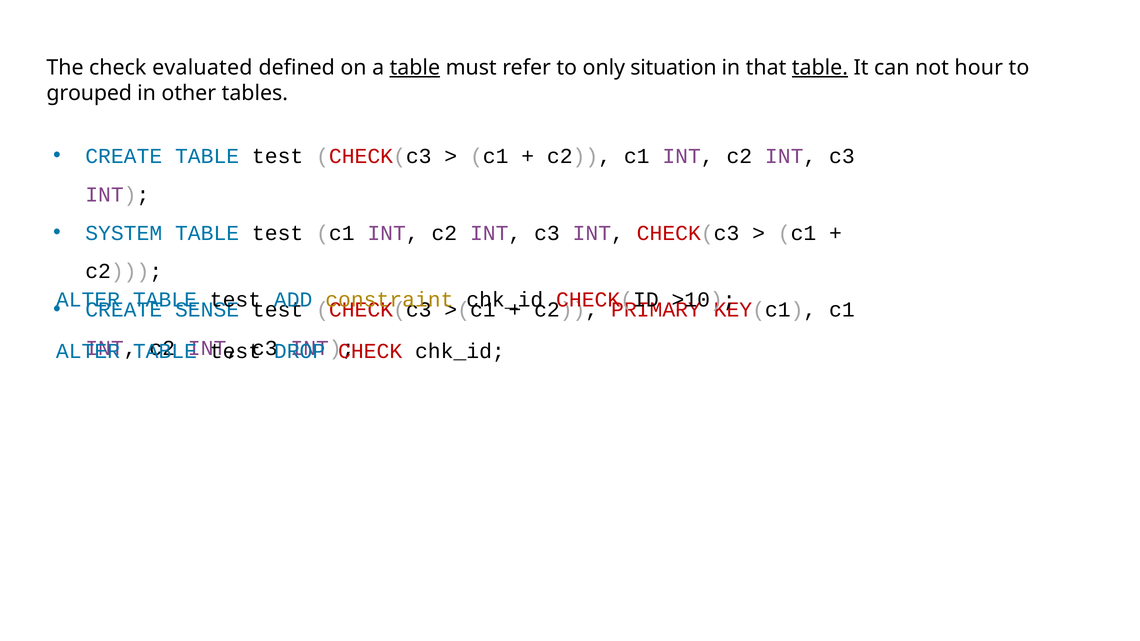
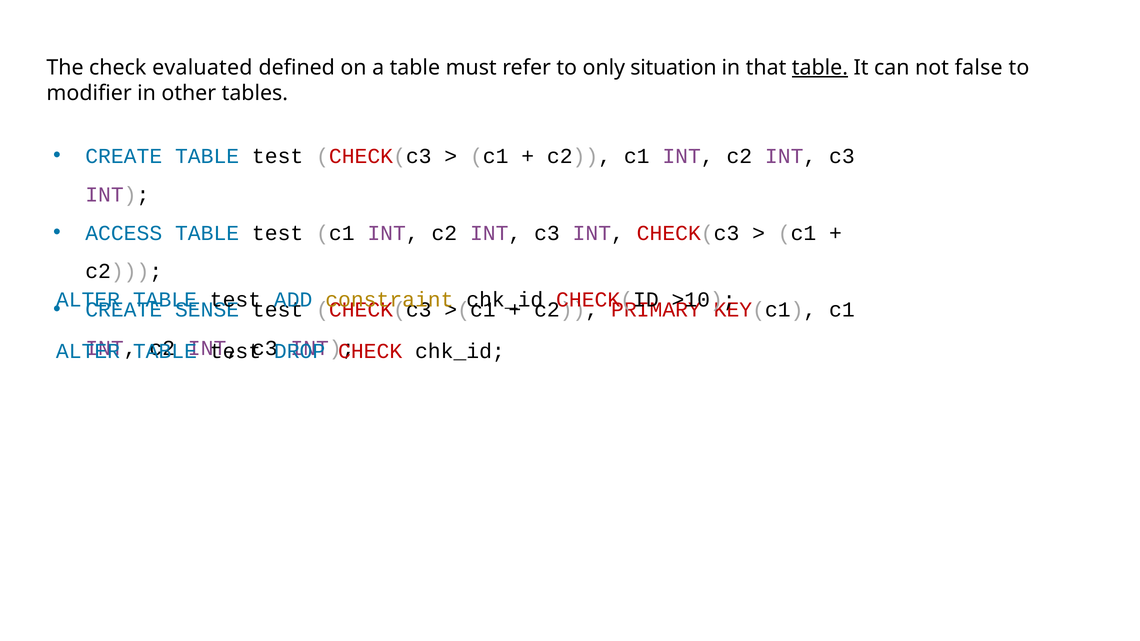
table underline: present -> none (415, 68)
hour: hour -> false (979, 68)
grouped: grouped -> modifier (89, 93)
SYSTEM: SYSTEM -> ACCESS (124, 233)
